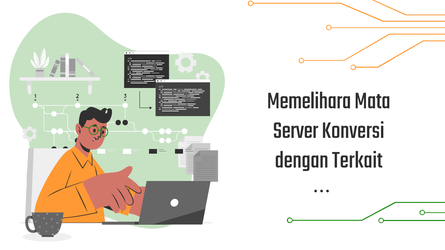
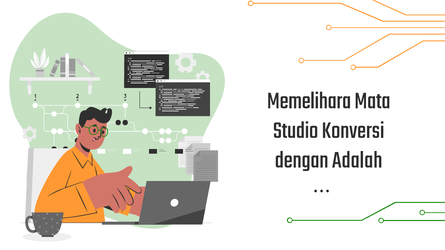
Server: Server -> Studio (296, 130)
Terkait: Terkait -> Adalah (357, 160)
